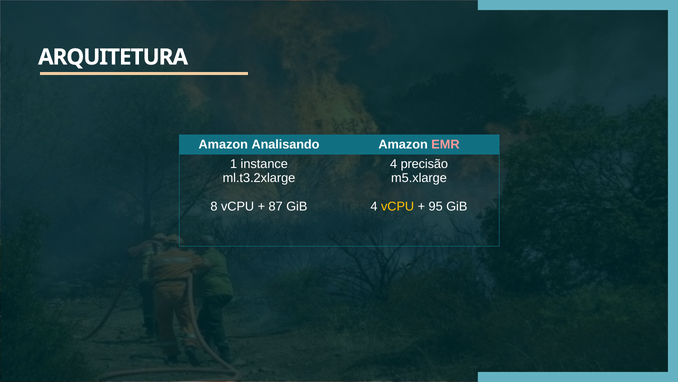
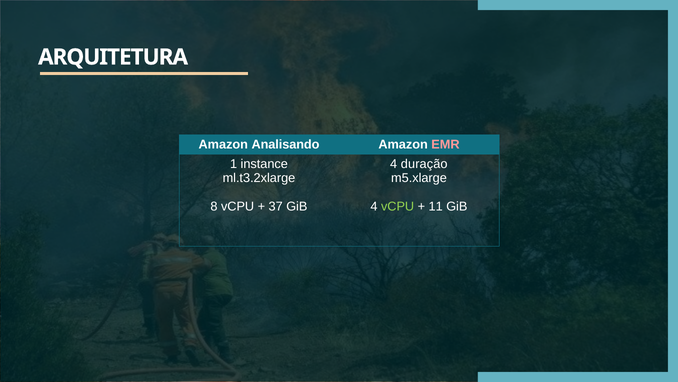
precisão: precisão -> duração (424, 164)
87: 87 -> 37 (276, 206)
vCPU colour: yellow -> light green (398, 206)
95: 95 -> 11 (436, 206)
